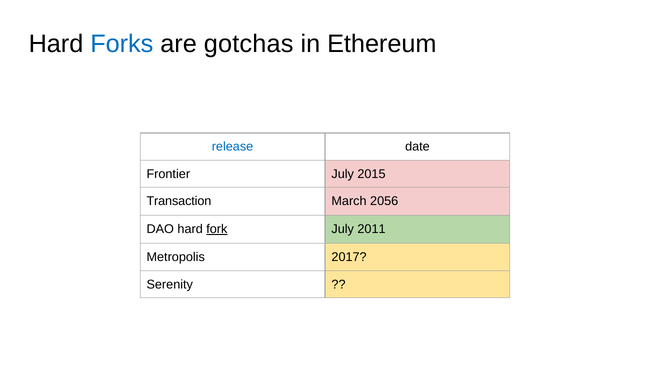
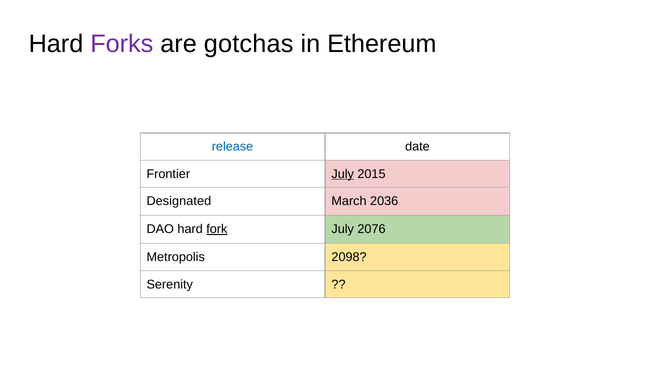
Forks colour: blue -> purple (122, 44)
July underline: none -> present (343, 174)
Transaction: Transaction -> Designated (179, 201)
2056: 2056 -> 2036 (384, 201)
2011: 2011 -> 2076 (372, 230)
2017: 2017 -> 2098 (349, 258)
